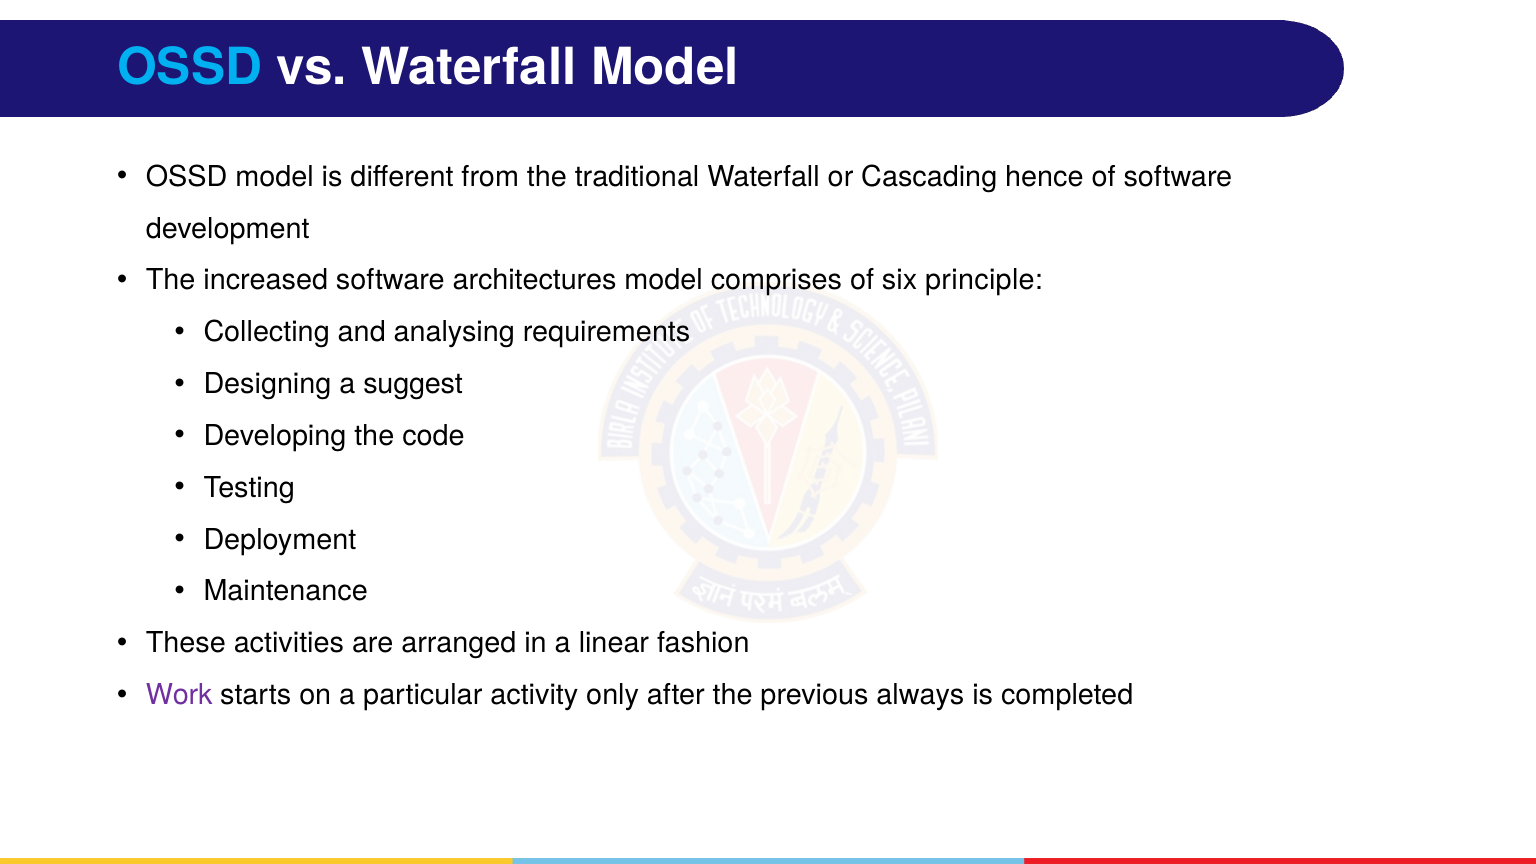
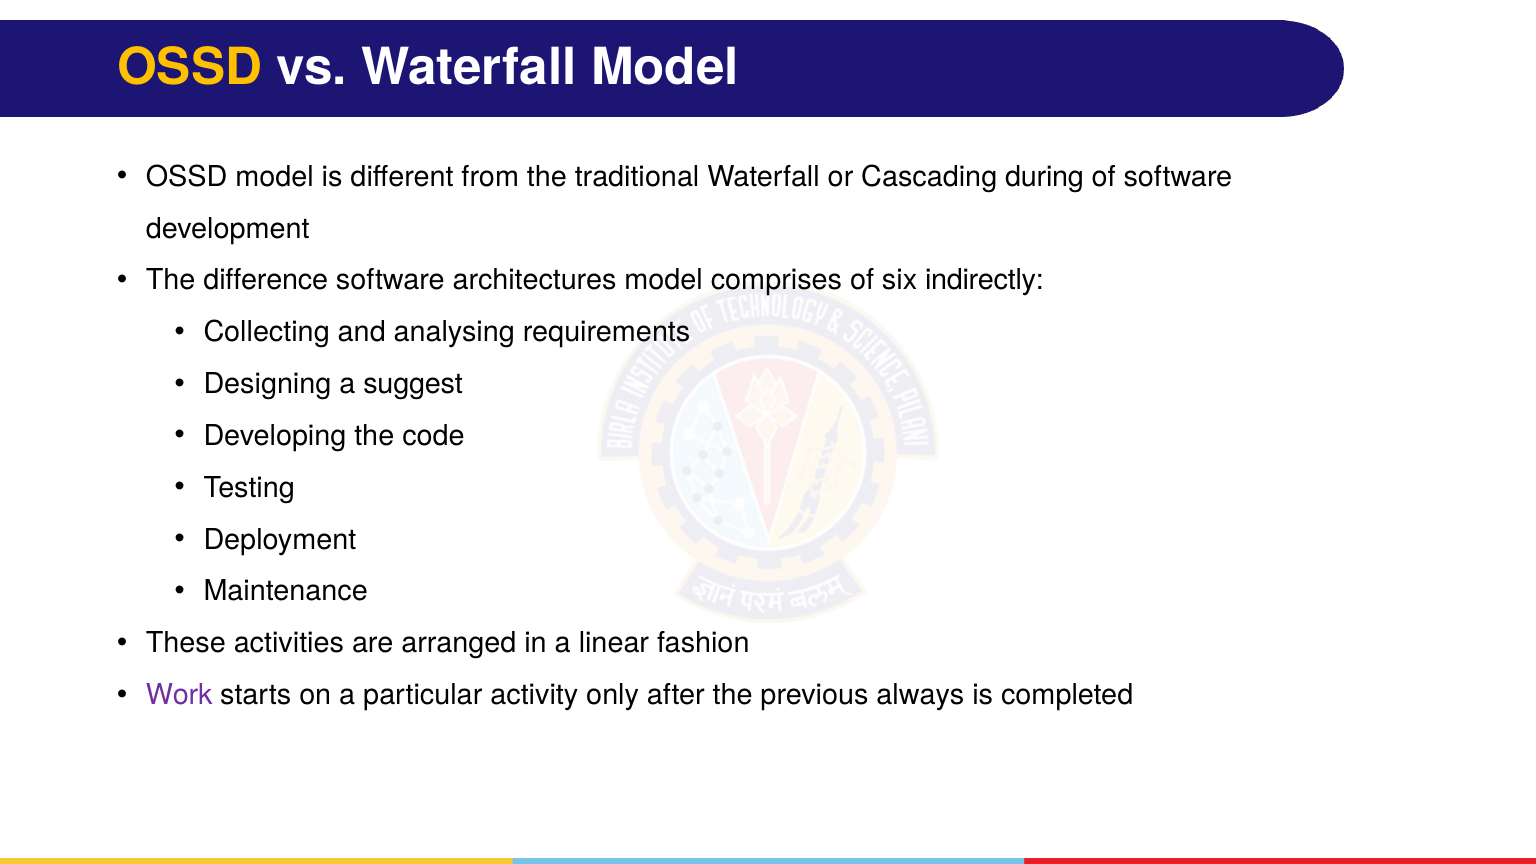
OSSD colour: light blue -> yellow (190, 68)
hence: hence -> during (1045, 177)
increased: increased -> difference (266, 280)
principle: principle -> indirectly (984, 280)
